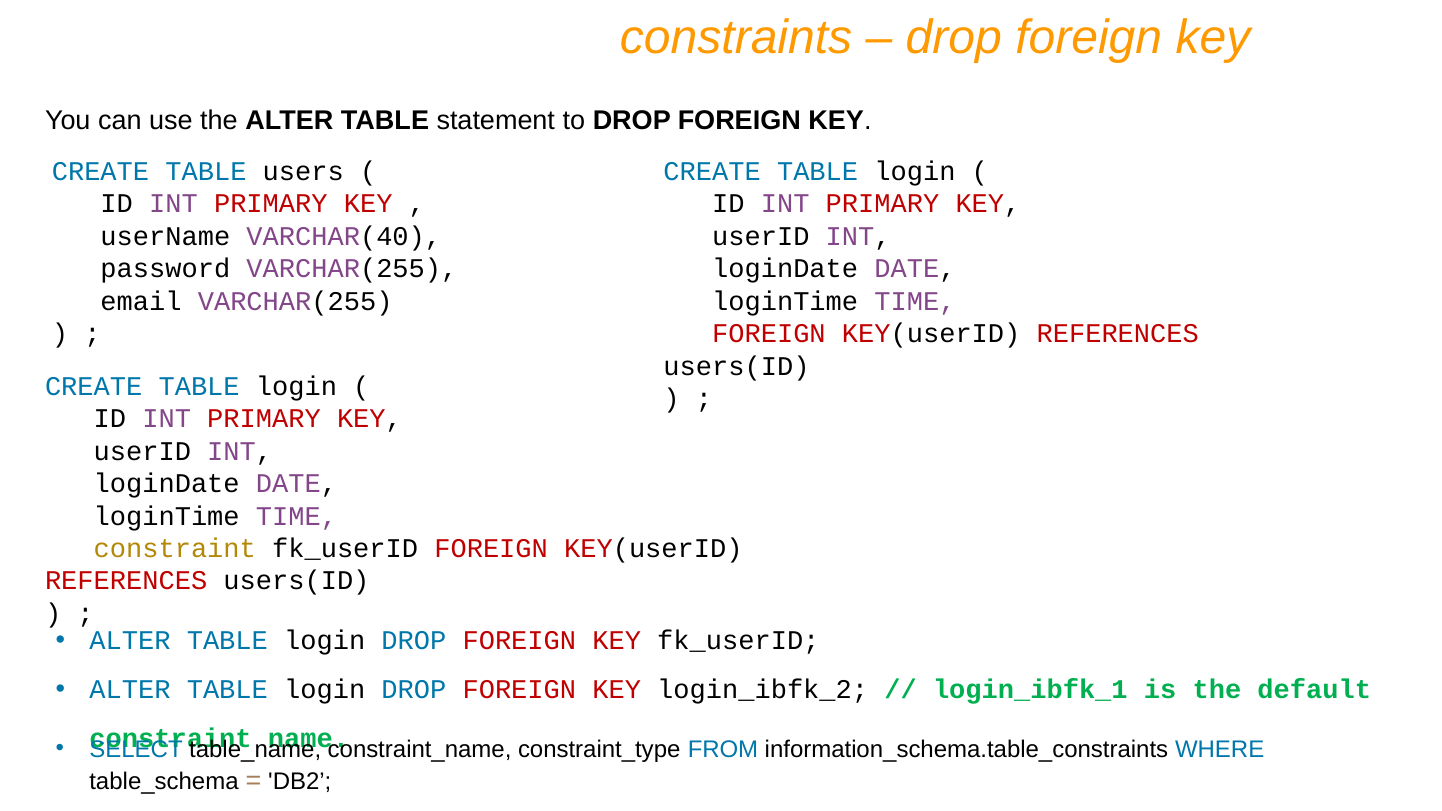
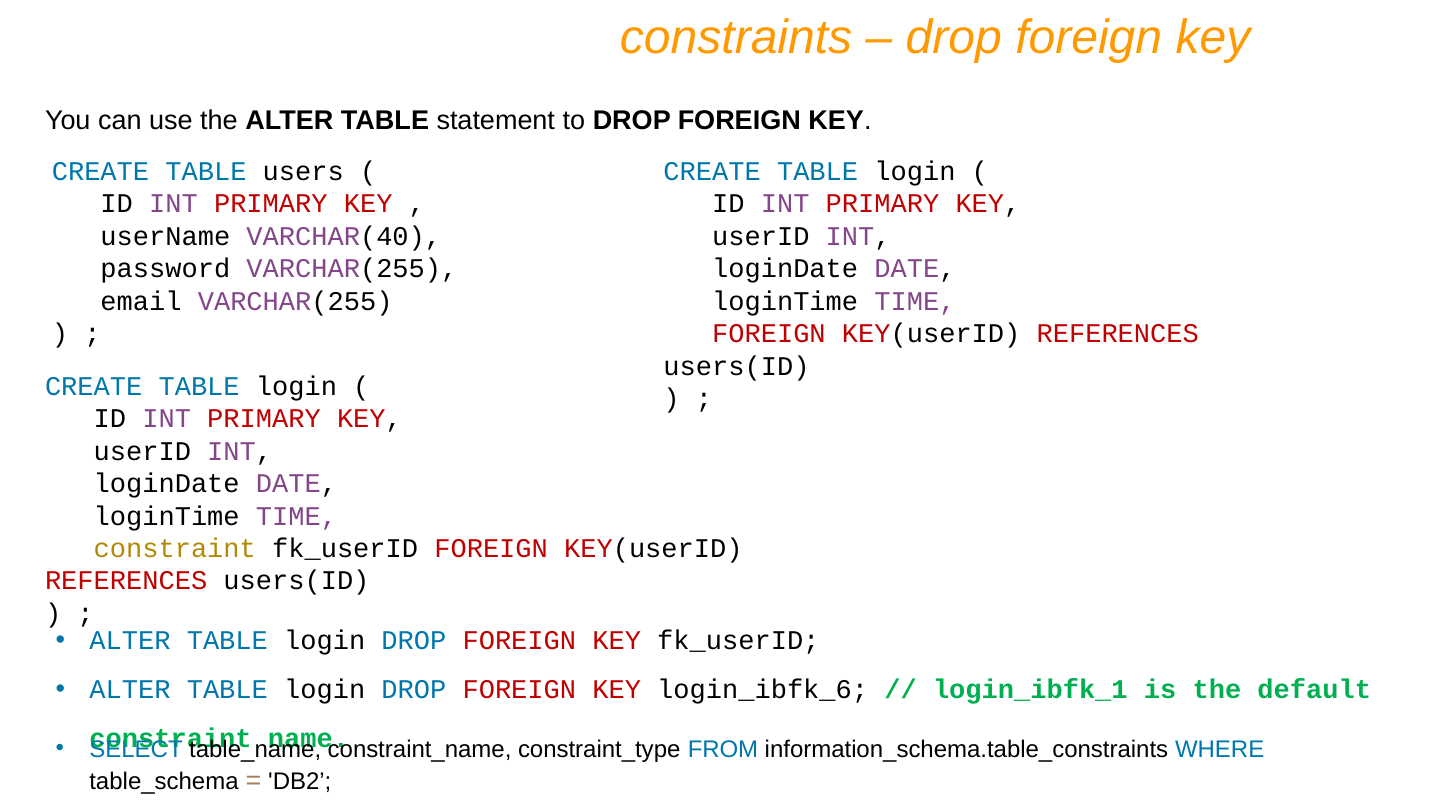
login_ibfk_2: login_ibfk_2 -> login_ibfk_6 (763, 690)
